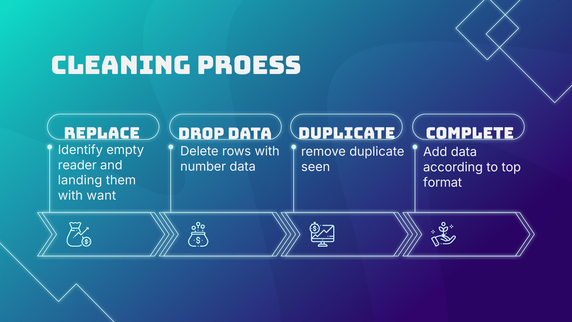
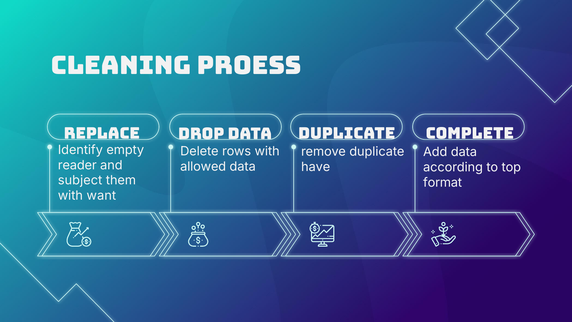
number: number -> allowed (203, 166)
seen: seen -> have (316, 167)
landing: landing -> subject (80, 180)
